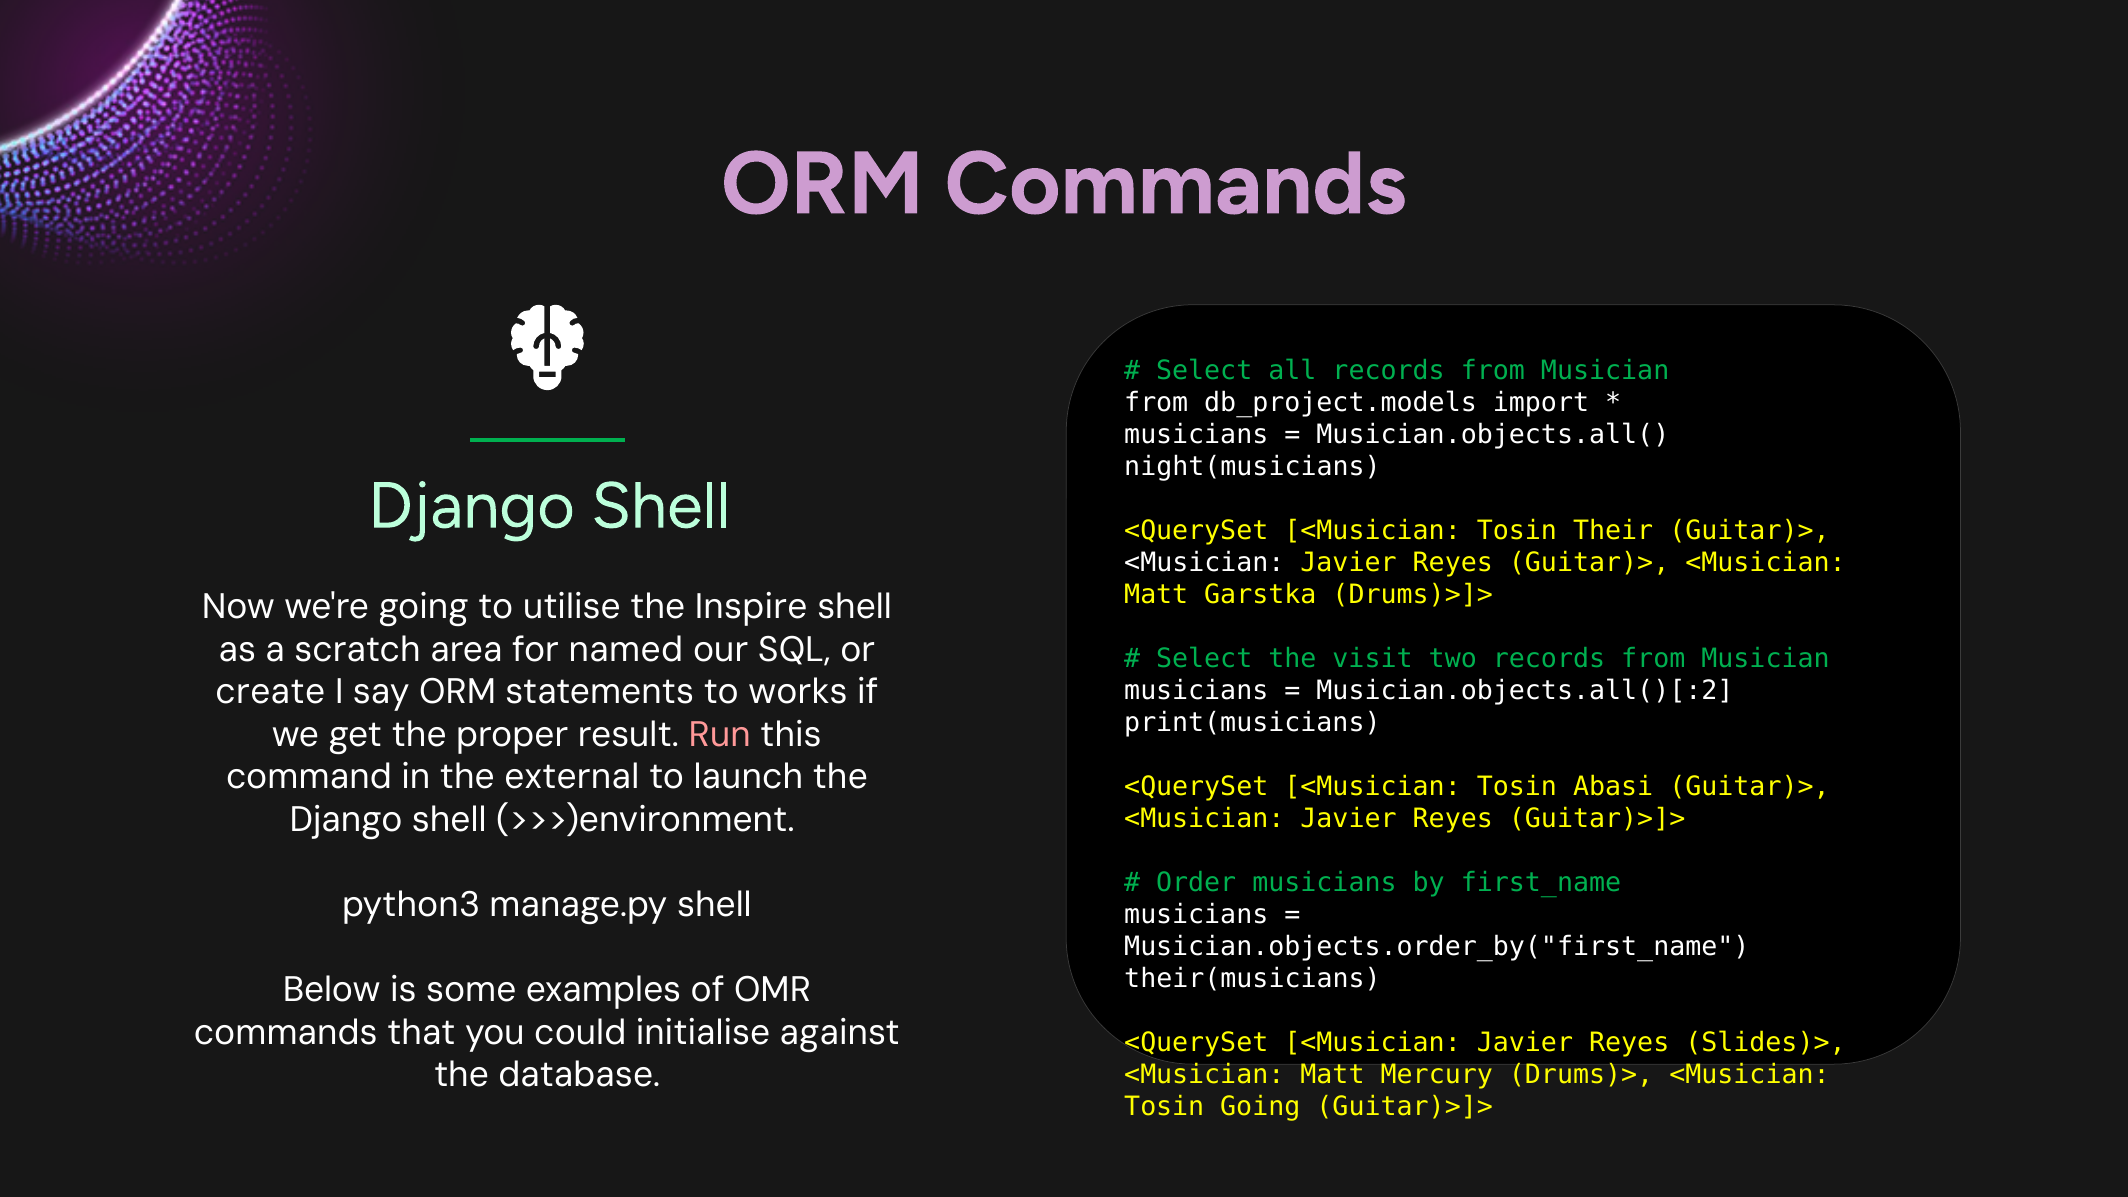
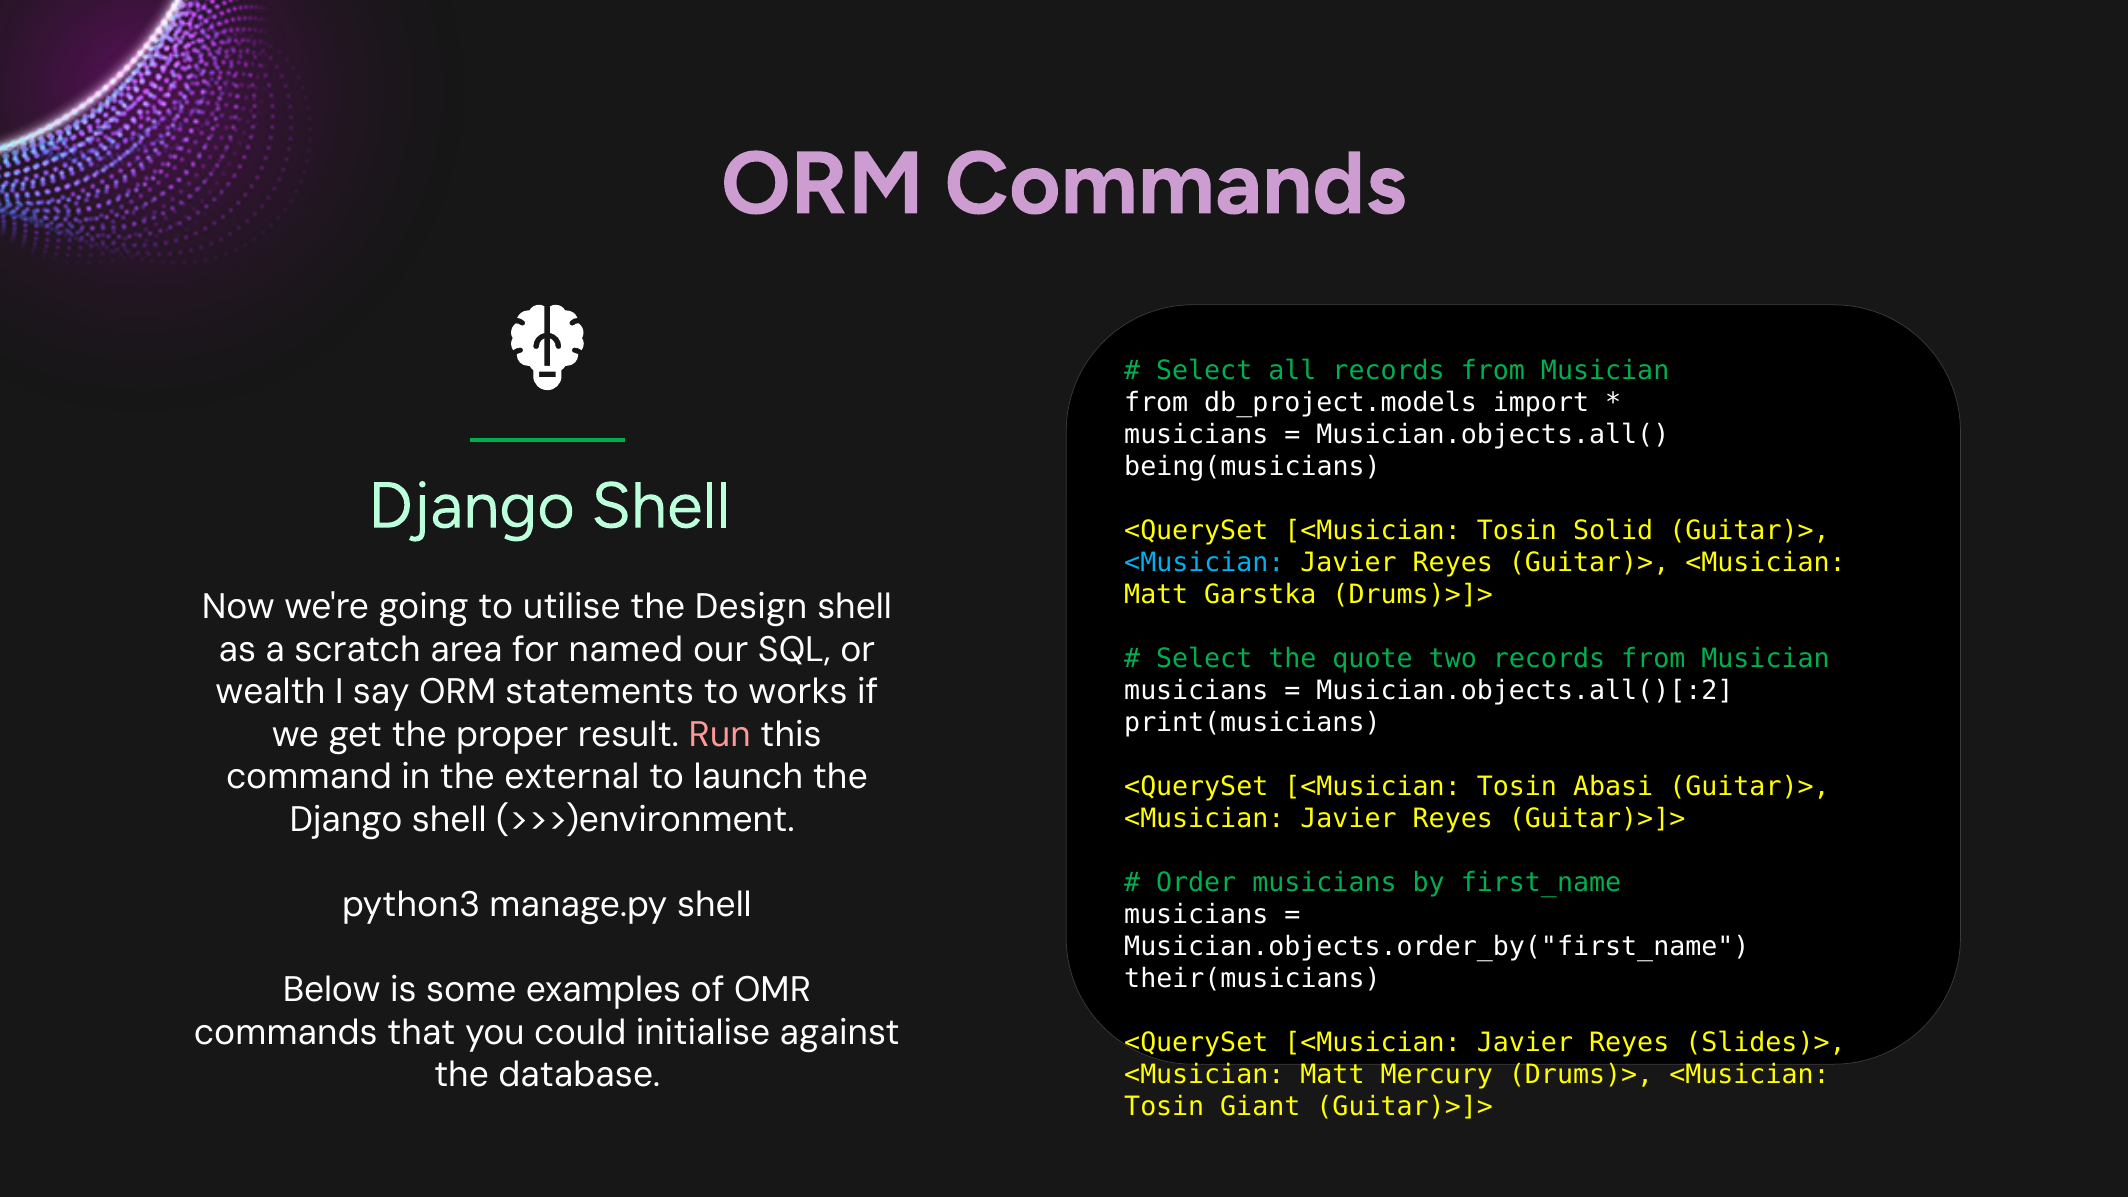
night(musicians: night(musicians -> being(musicians (1252, 466)
Their: Their -> Solid (1613, 530)
<Musician colour: white -> light blue (1204, 562)
Inspire: Inspire -> Design (751, 607)
visit: visit -> quote (1373, 658)
create: create -> wealth (271, 692)
Tosin Going: Going -> Giant (1260, 1106)
